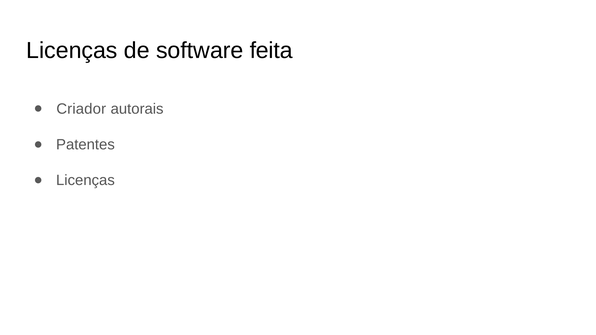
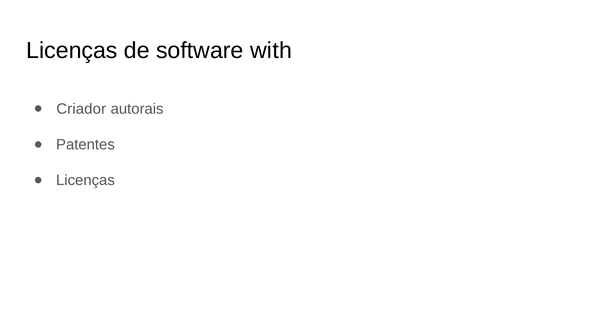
feita: feita -> with (271, 50)
